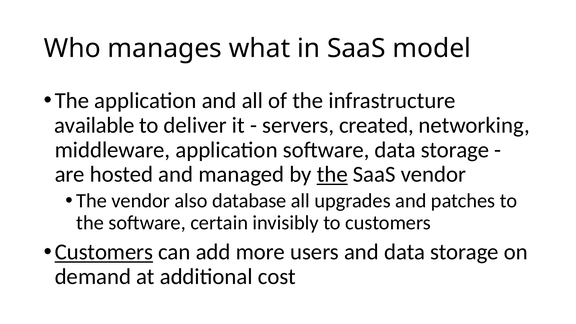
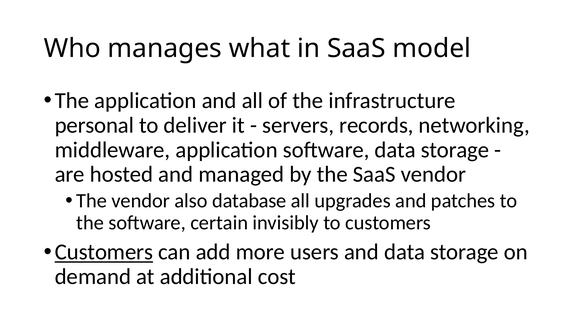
available: available -> personal (94, 125)
created: created -> records (376, 125)
the underline: present -> none (332, 174)
